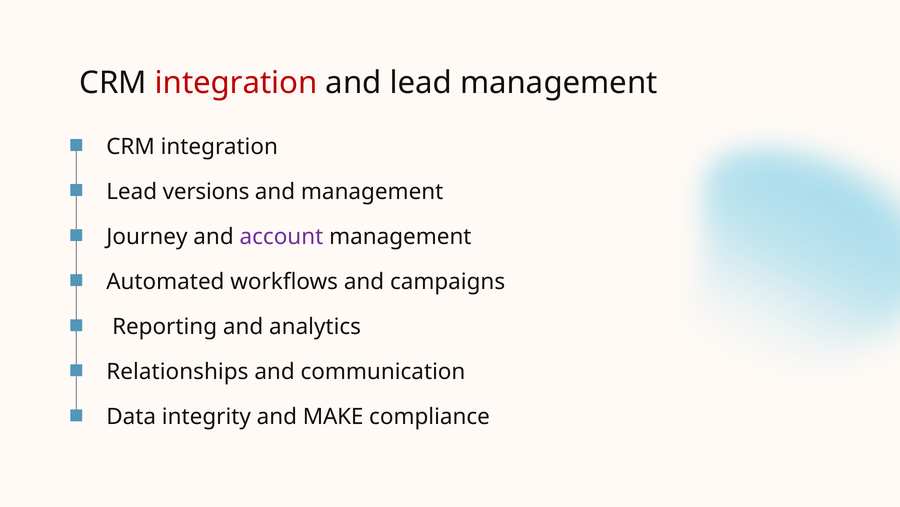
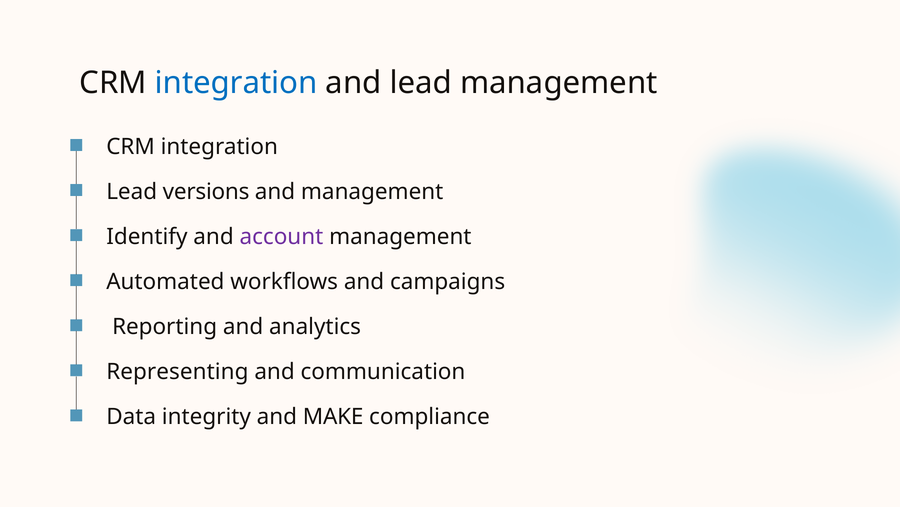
integration colour: red -> blue (236, 83)
Journey: Journey -> Identify (147, 236)
Relationships: Relationships -> Representing (177, 371)
